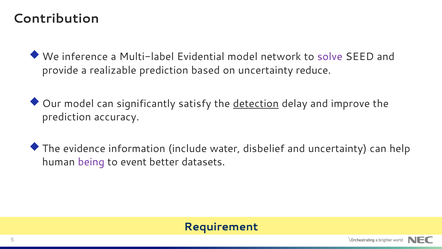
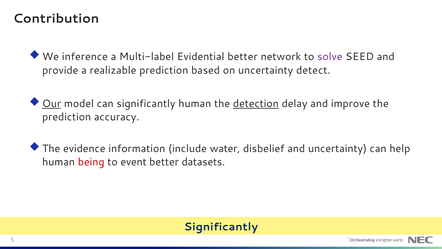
Evidential model: model -> better (243, 57)
reduce: reduce -> detect (313, 70)
Our underline: none -> present (52, 103)
significantly satisfy: satisfy -> human (195, 103)
being colour: purple -> red (91, 162)
Requirement: Requirement -> Significantly (221, 226)
